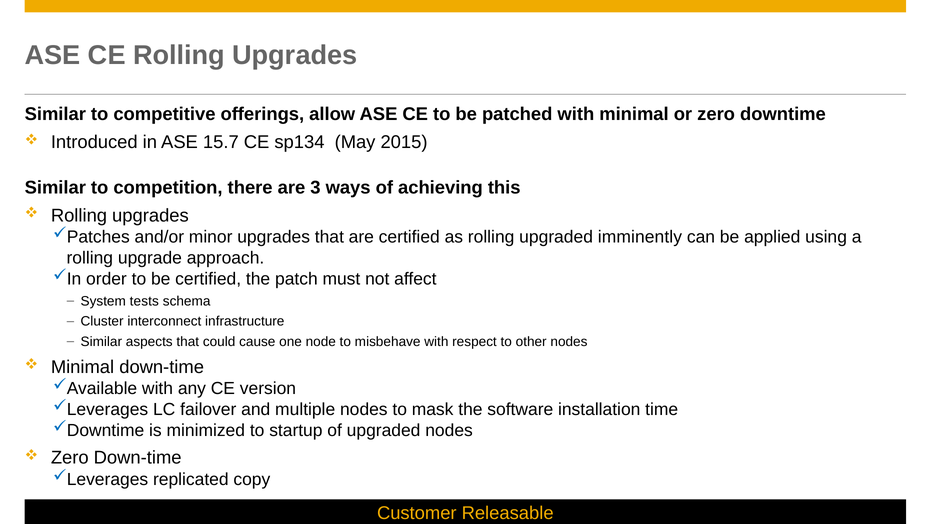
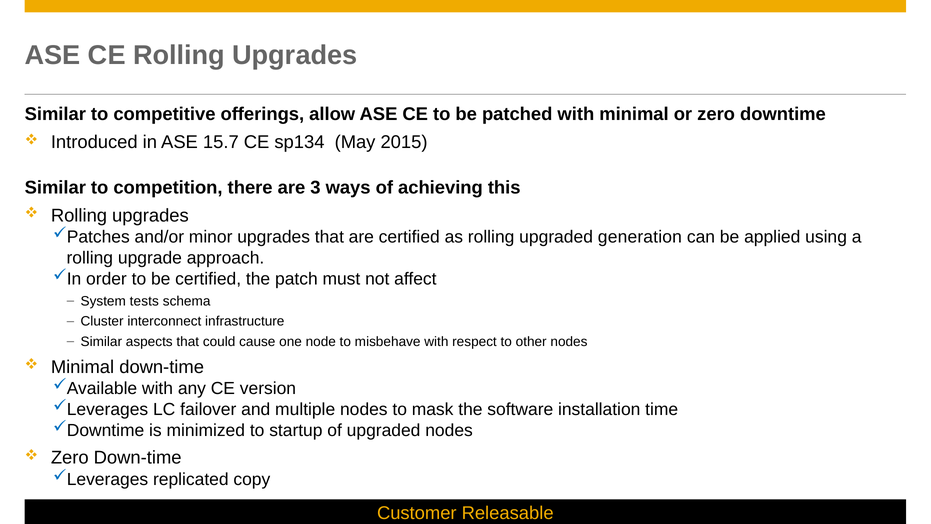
imminently: imminently -> generation (640, 237)
